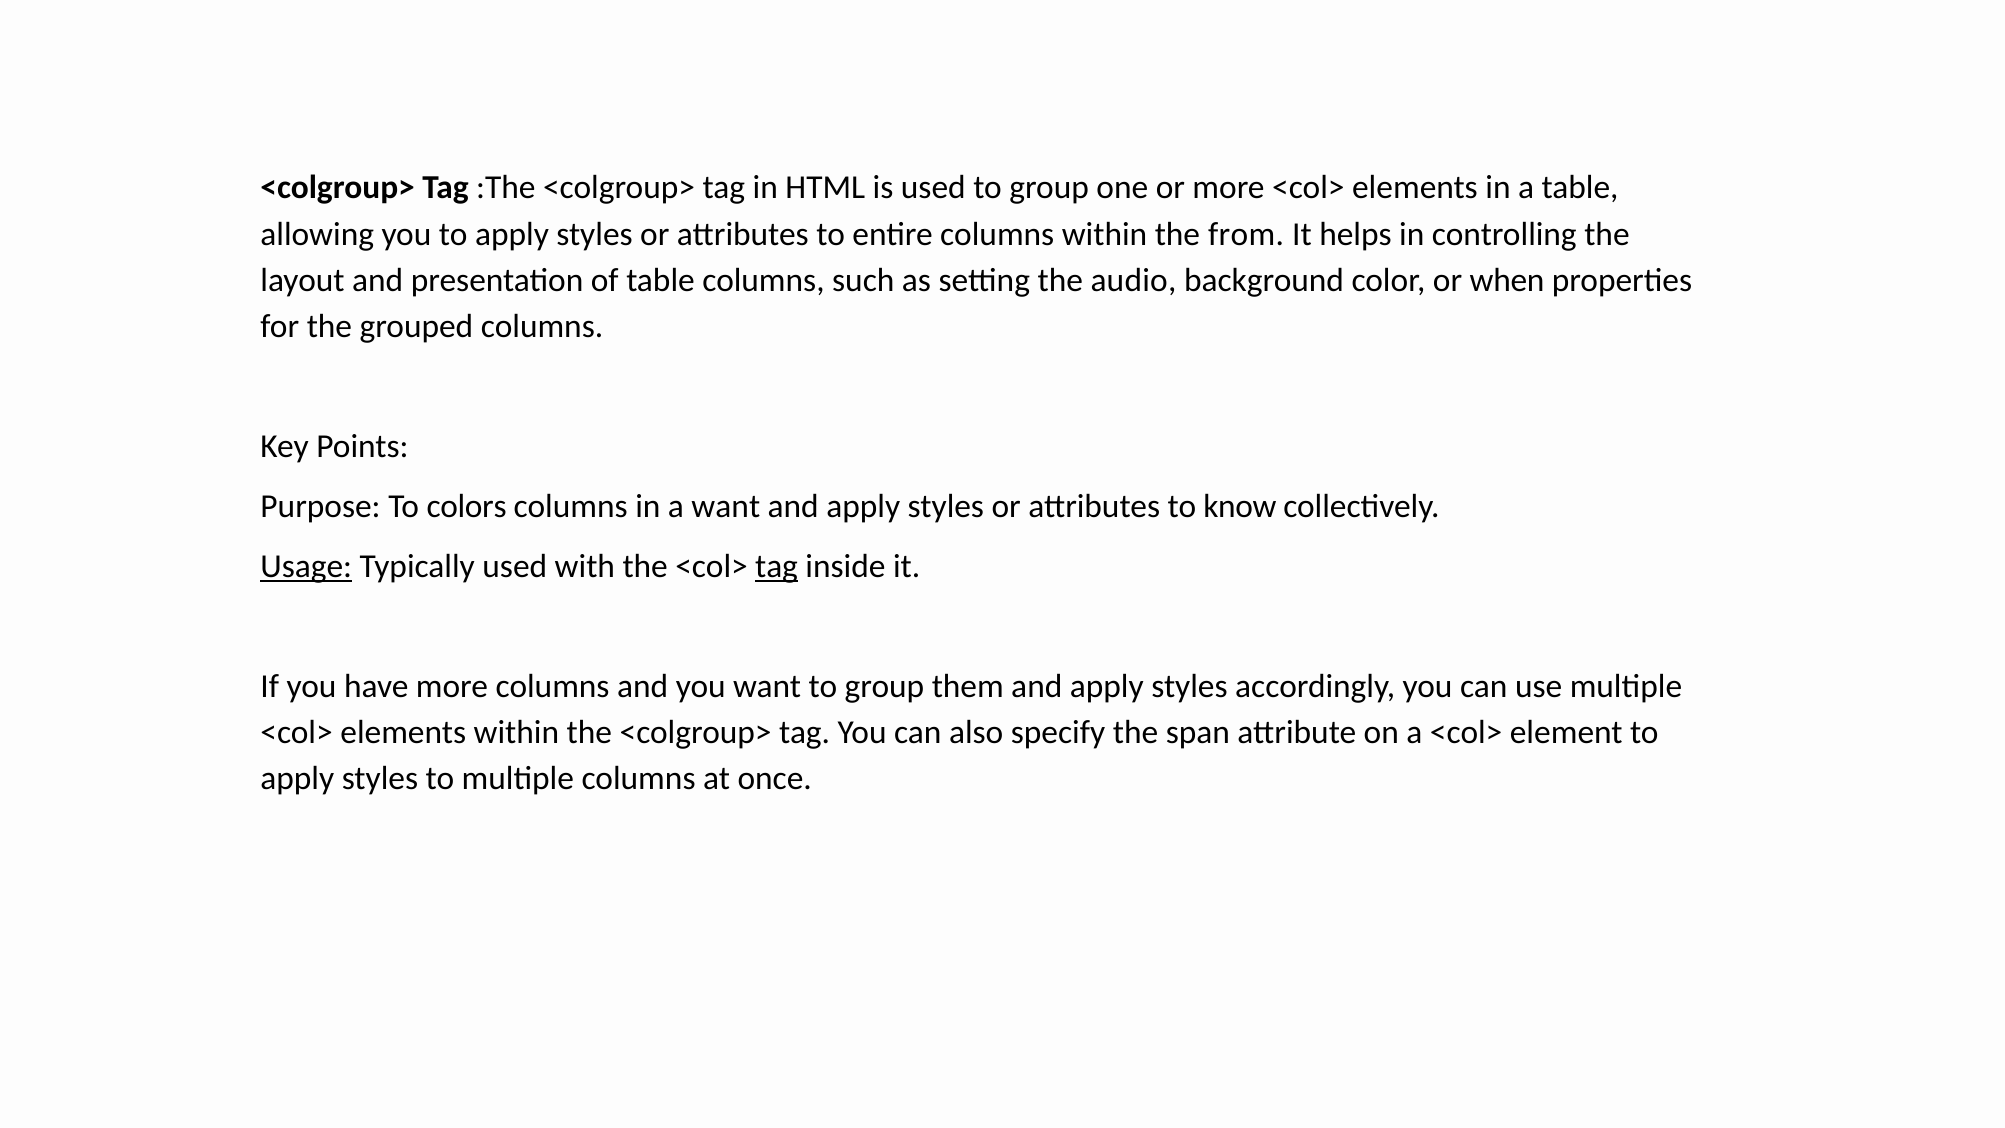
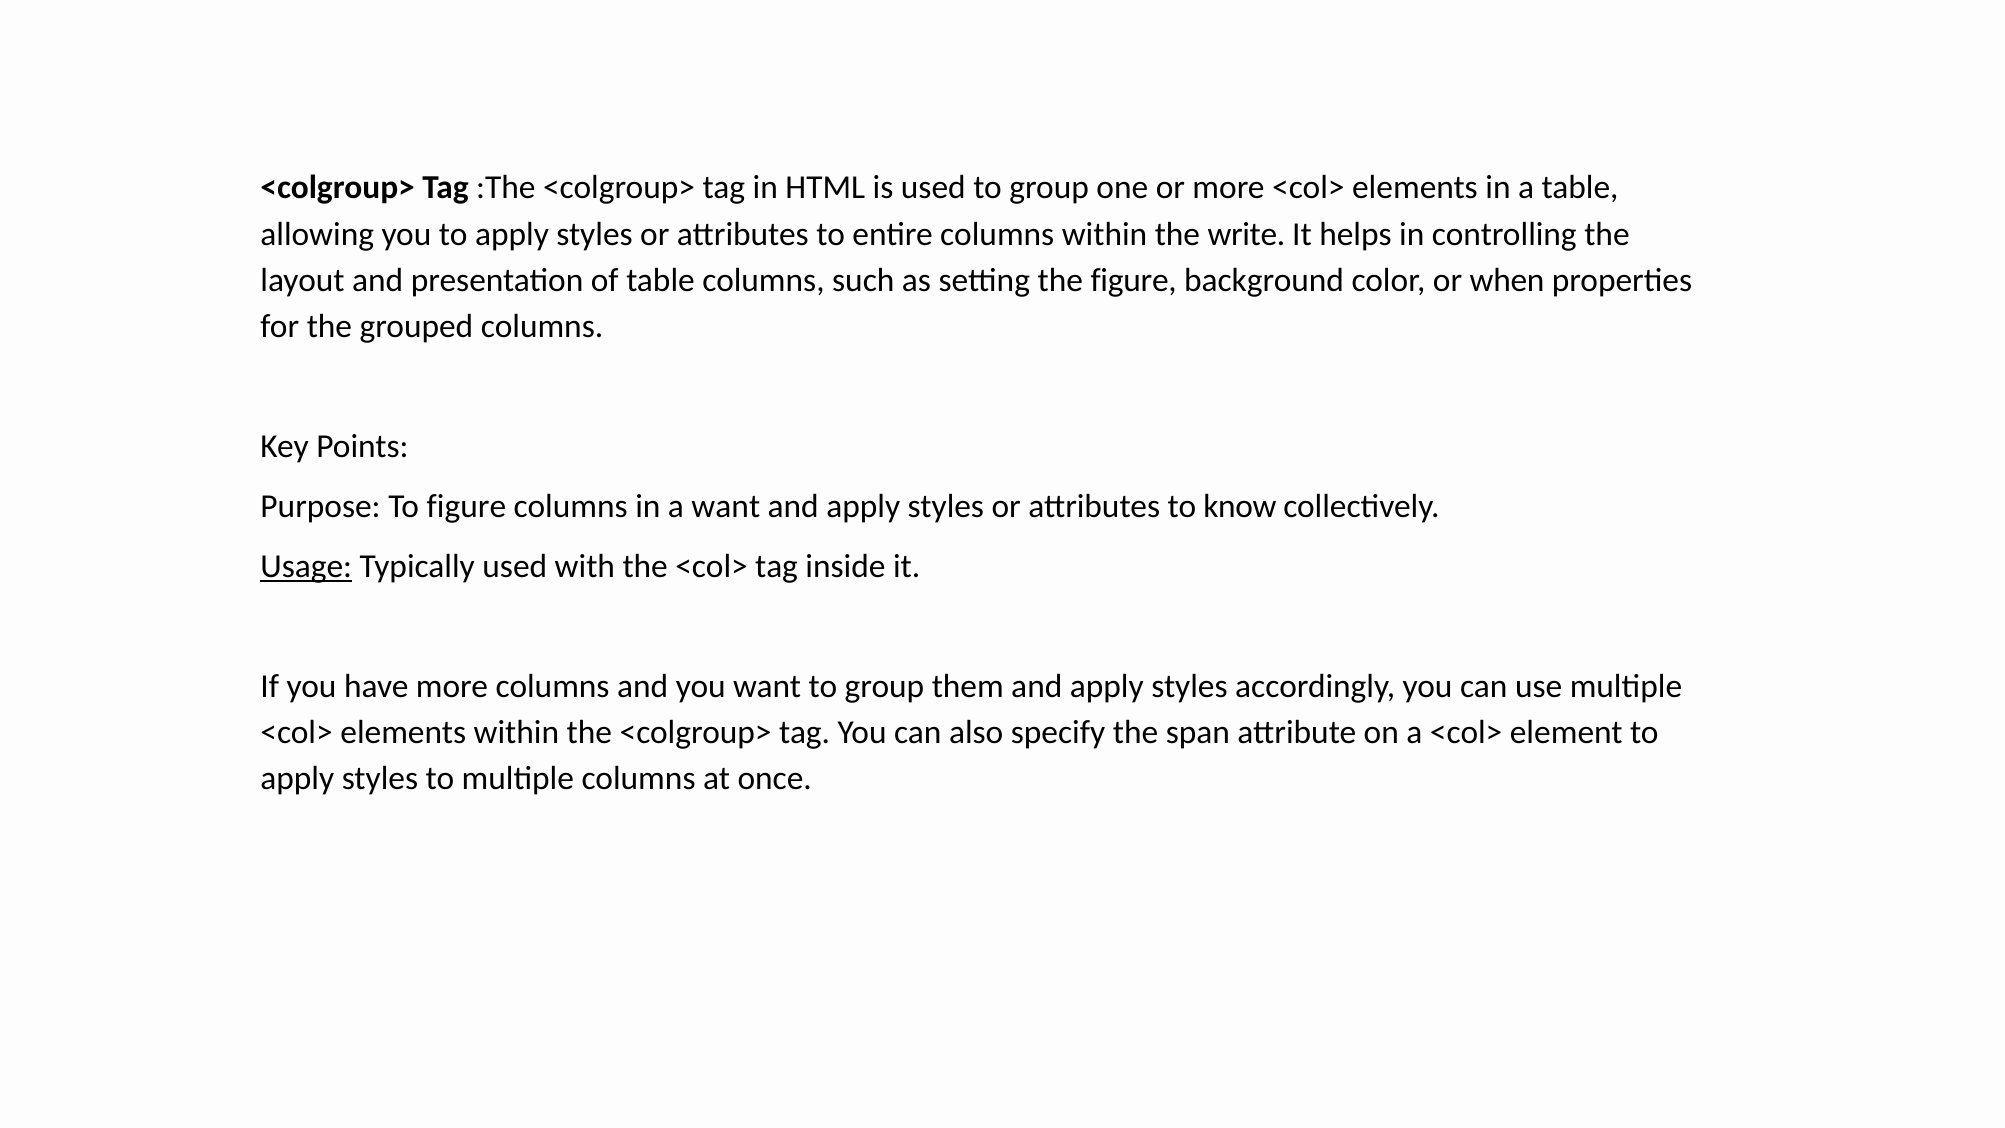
from: from -> write (1246, 234)
the audio: audio -> figure (1134, 280)
To colors: colors -> figure (466, 506)
tag underline: present -> none (777, 566)
